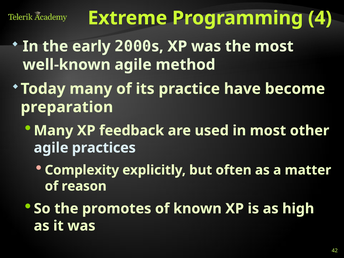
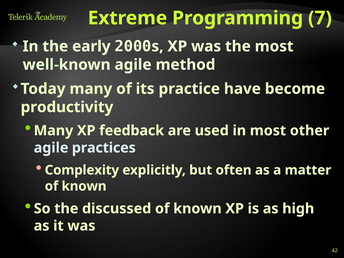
4: 4 -> 7 (320, 18)
preparation: preparation -> productivity (67, 107)
reason: reason -> known (84, 186)
promotes: promotes -> discussed (117, 209)
